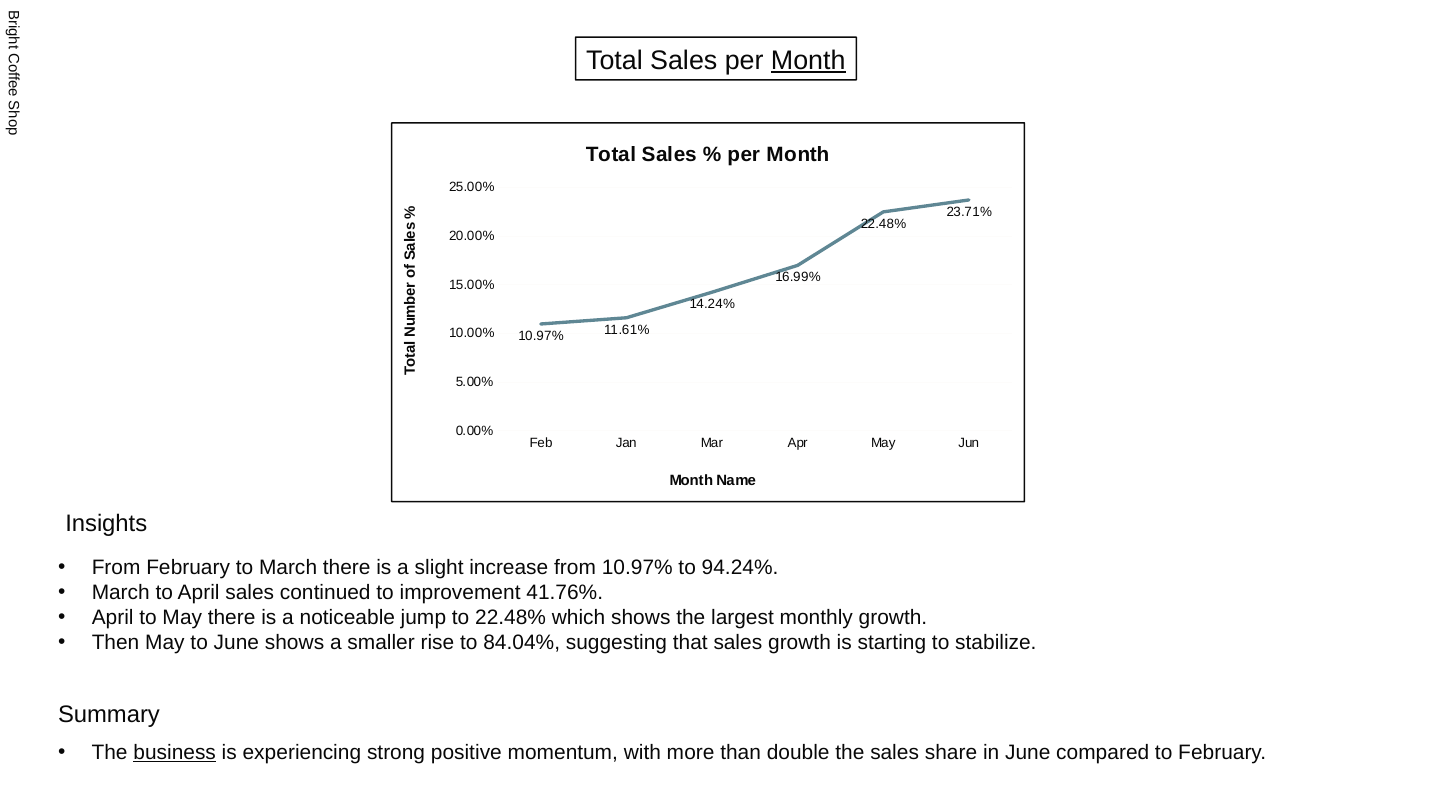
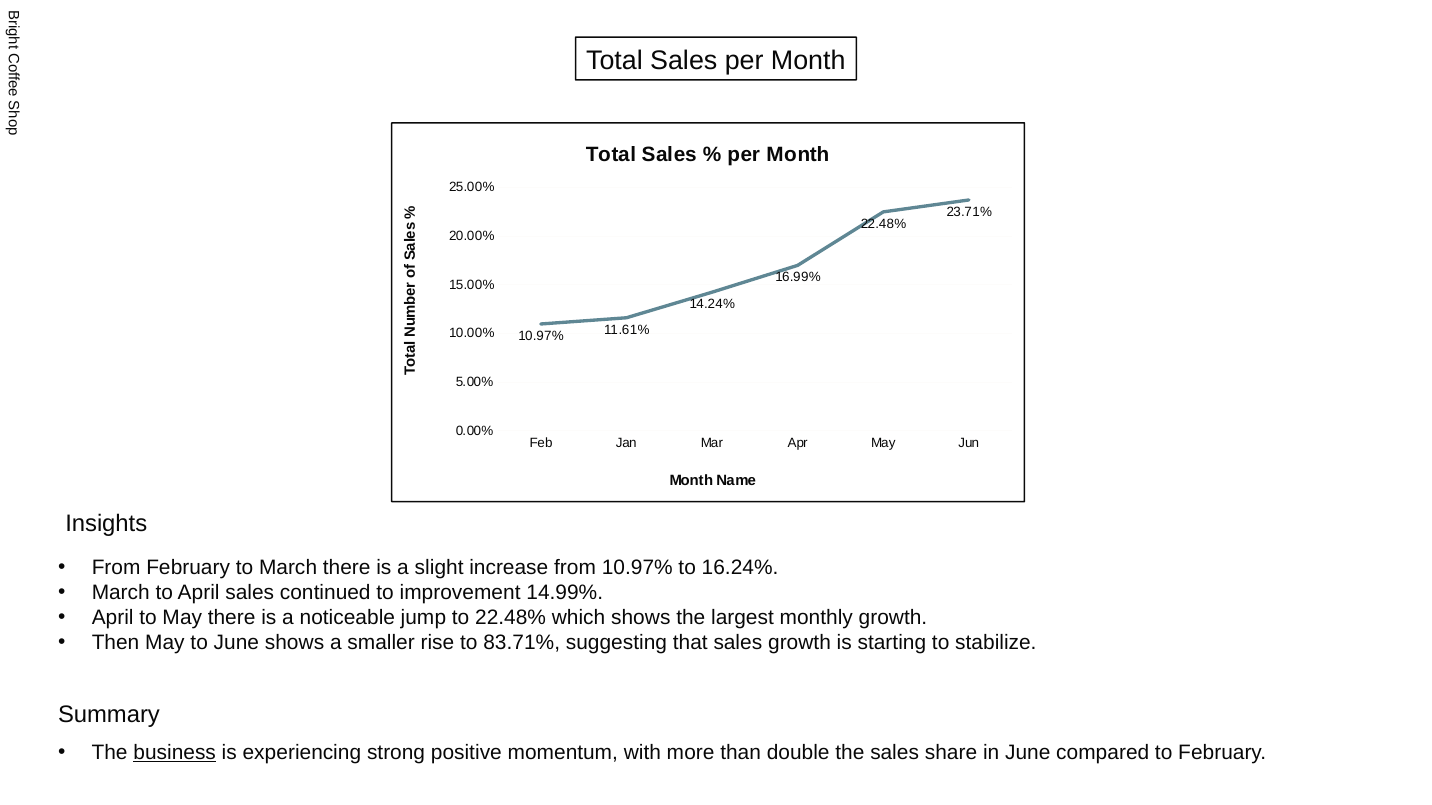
Month underline: present -> none (808, 60)
94.24%: 94.24% -> 16.24% (740, 568)
41.76%: 41.76% -> 14.99% (565, 593)
84.04%: 84.04% -> 83.71% (522, 643)
